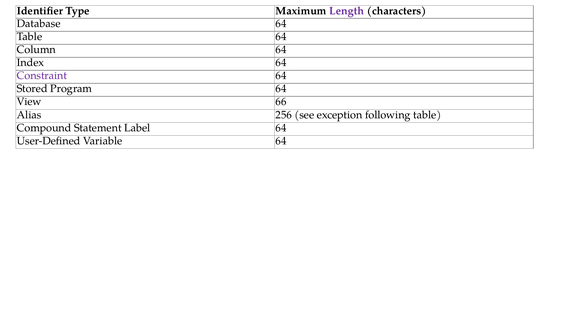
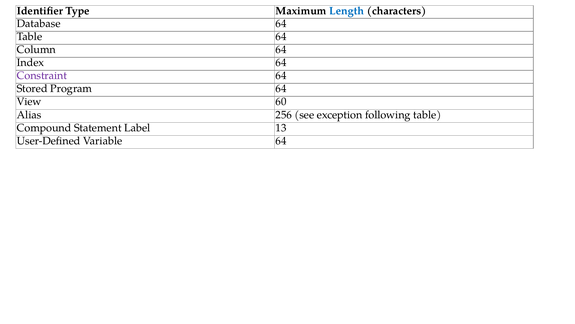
Length colour: purple -> blue (347, 11)
66: 66 -> 60 (281, 102)
Label 64: 64 -> 13 (281, 128)
